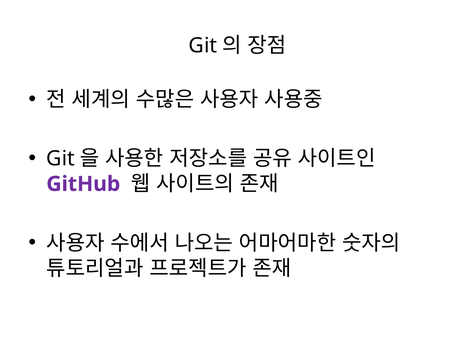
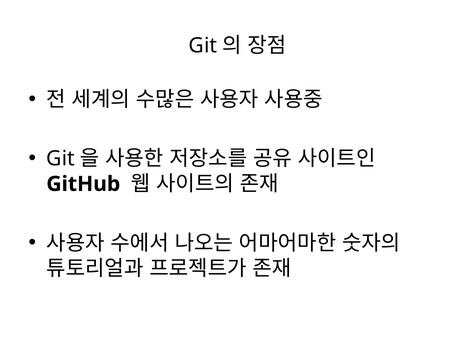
GitHub colour: purple -> black (83, 184)
